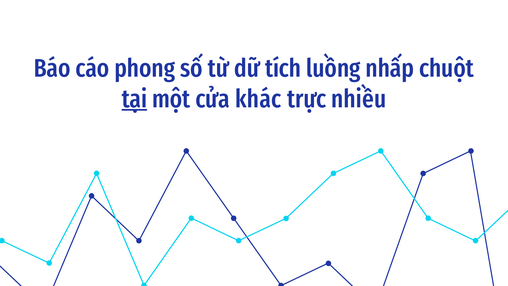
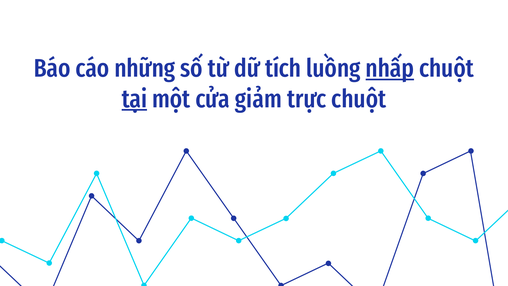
phong: phong -> những (145, 68)
nhấp underline: none -> present (390, 68)
khác: khác -> giảm (258, 99)
trực nhiều: nhiều -> chuột (359, 99)
